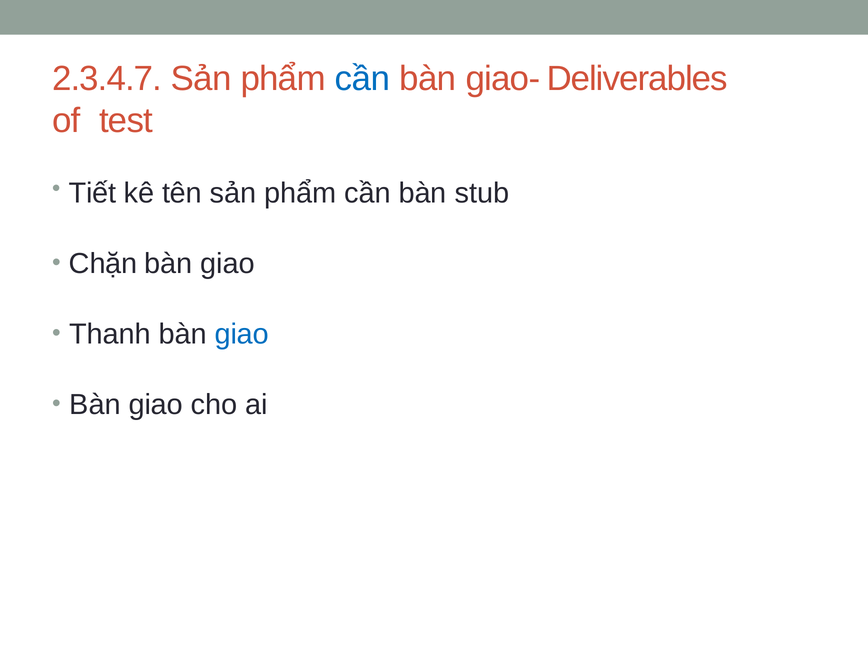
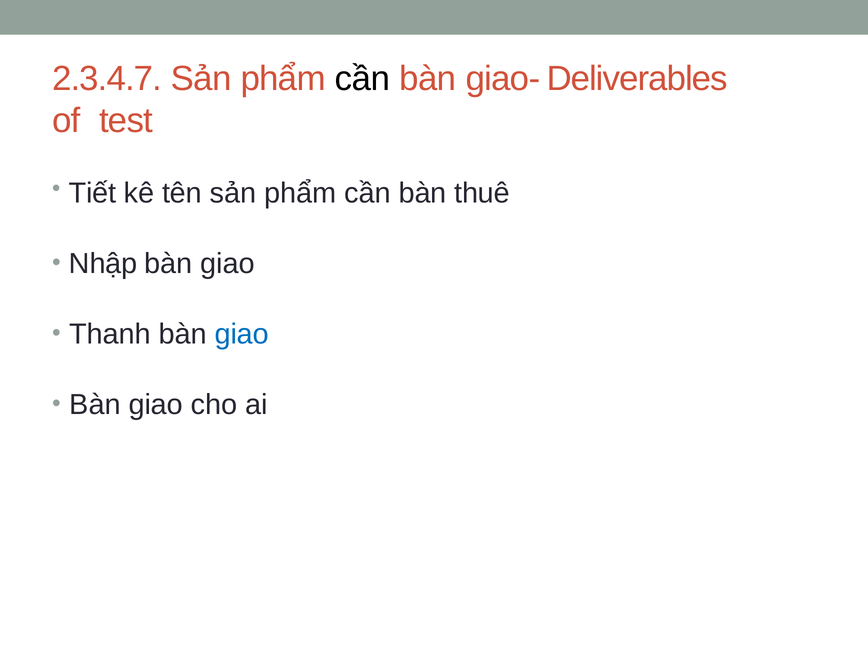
cần colour: blue -> black (362, 79)
stub: stub -> thuê (482, 193)
Chặn: Chặn -> Nhập (103, 264)
